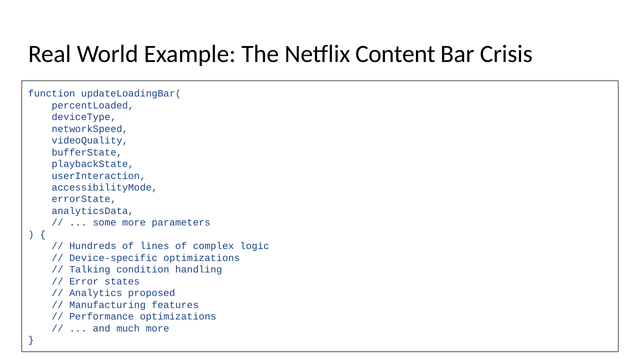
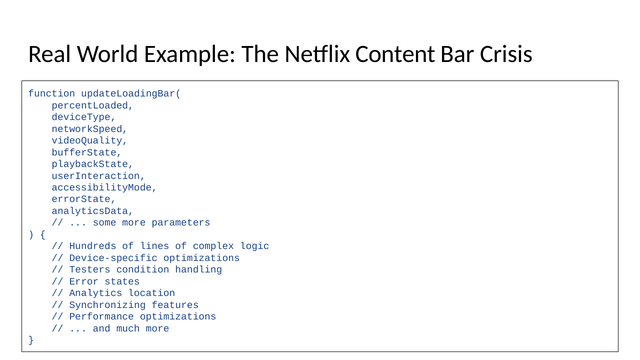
Talking: Talking -> Testers (90, 270)
proposed: proposed -> location (152, 293)
Manufacturing: Manufacturing -> Synchronizing (108, 305)
